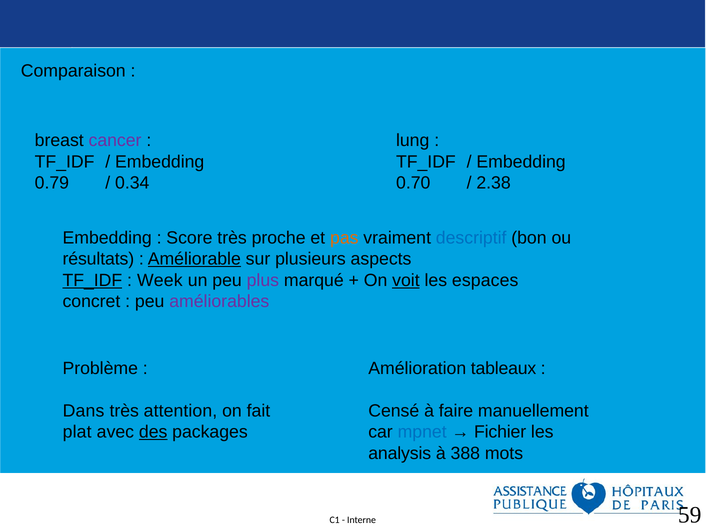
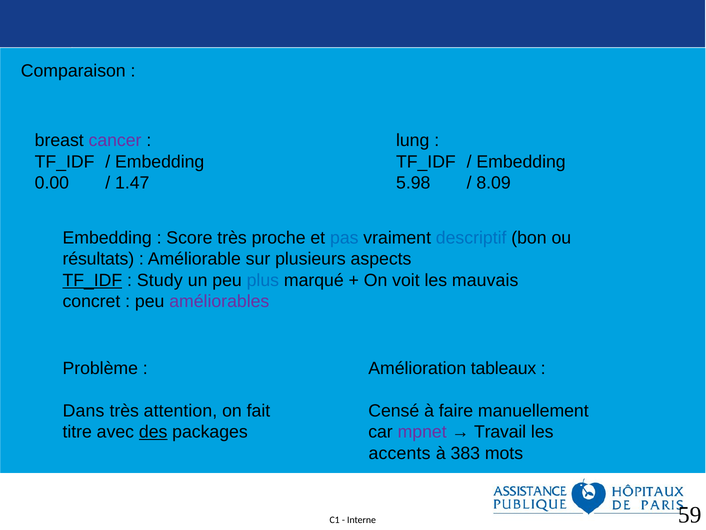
0.79: 0.79 -> 0.00 (52, 183)
0.34: 0.34 -> 1.47 (132, 183)
0.70: 0.70 -> 5.98 (413, 183)
2.38: 2.38 -> 8.09 (494, 183)
pas colour: orange -> blue (344, 238)
Améliorable underline: present -> none (194, 259)
Week: Week -> Study (160, 280)
plus colour: purple -> blue (263, 280)
voit underline: present -> none (406, 280)
espaces: espaces -> mauvais (485, 280)
plat: plat -> titre (77, 432)
mpnet colour: blue -> purple (422, 432)
Fichier: Fichier -> Travail (500, 432)
analysis: analysis -> accents (400, 453)
388: 388 -> 383 (465, 453)
